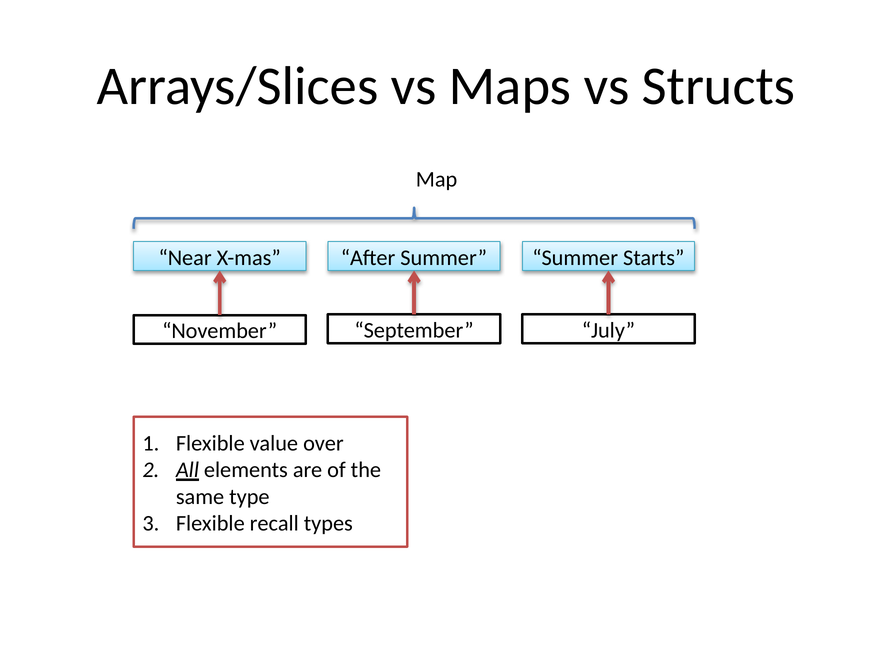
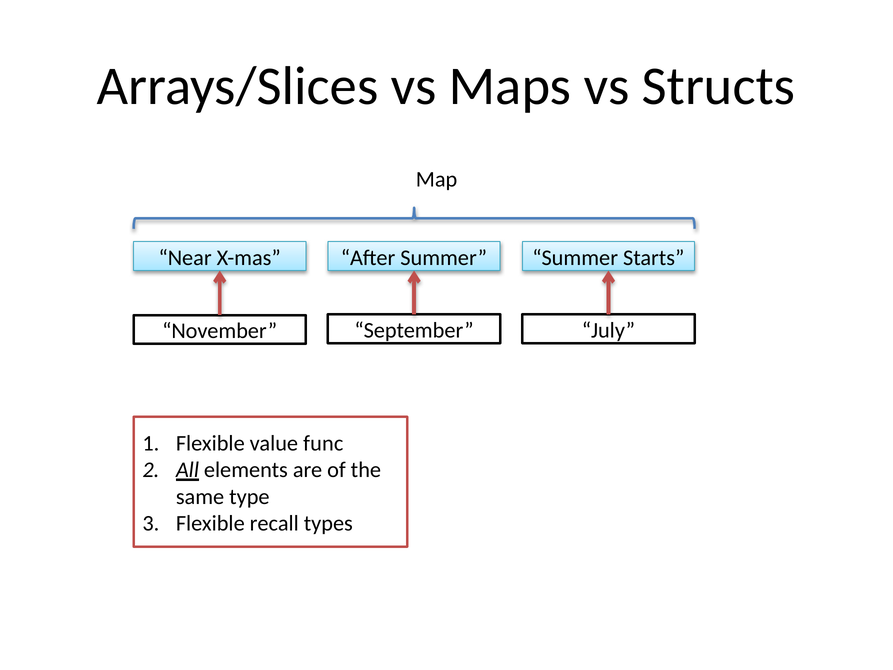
over: over -> func (323, 443)
